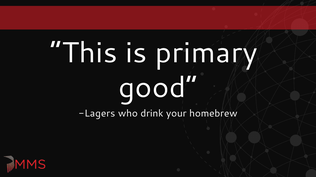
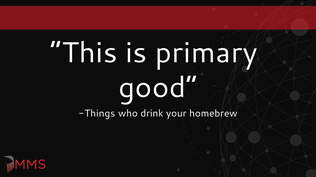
Lagers: Lagers -> Things (97, 114)
